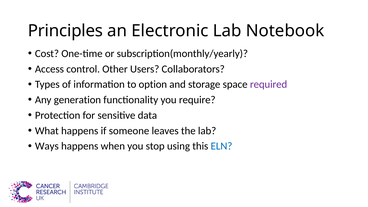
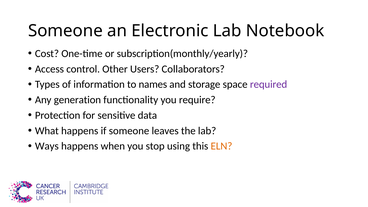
Principles: Principles -> Someone (65, 31)
option: option -> names (153, 84)
ELN colour: blue -> orange (221, 146)
